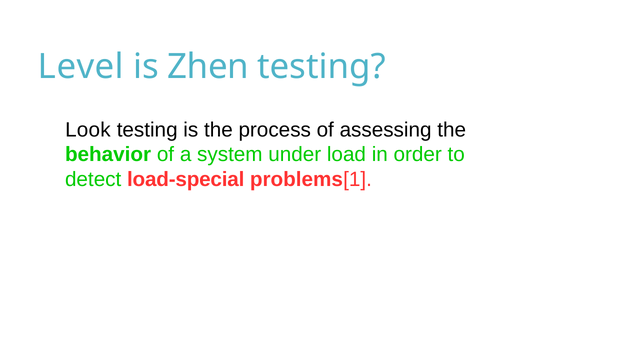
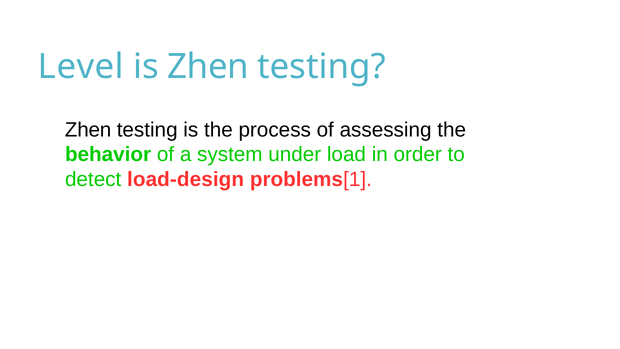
Look: Look -> Zhen (88, 130)
load-special: load-special -> load-design (186, 179)
